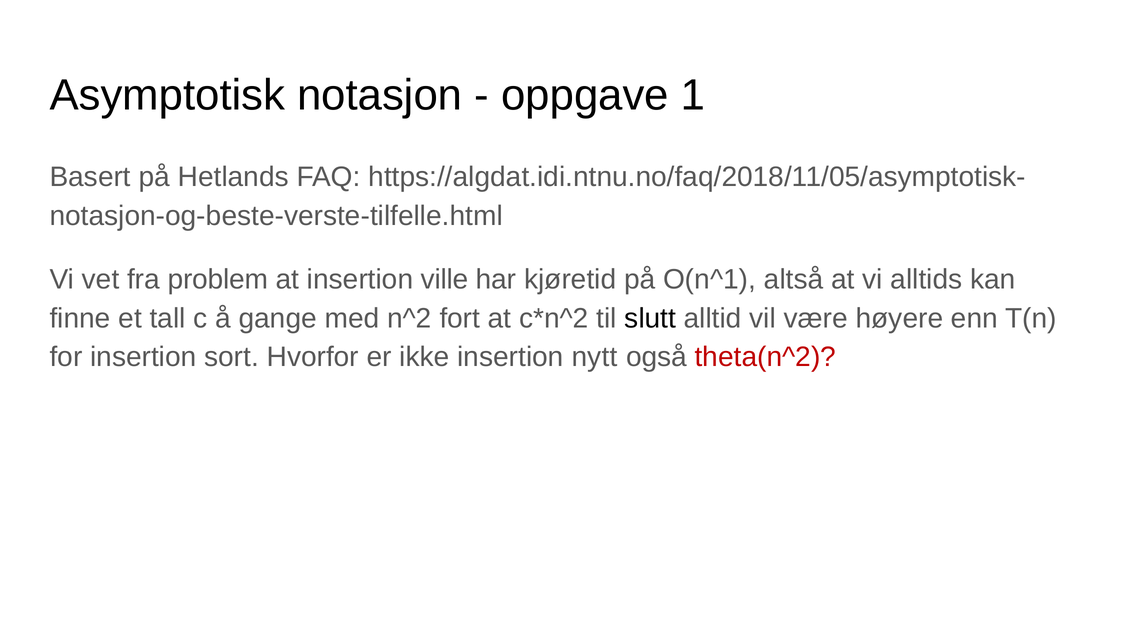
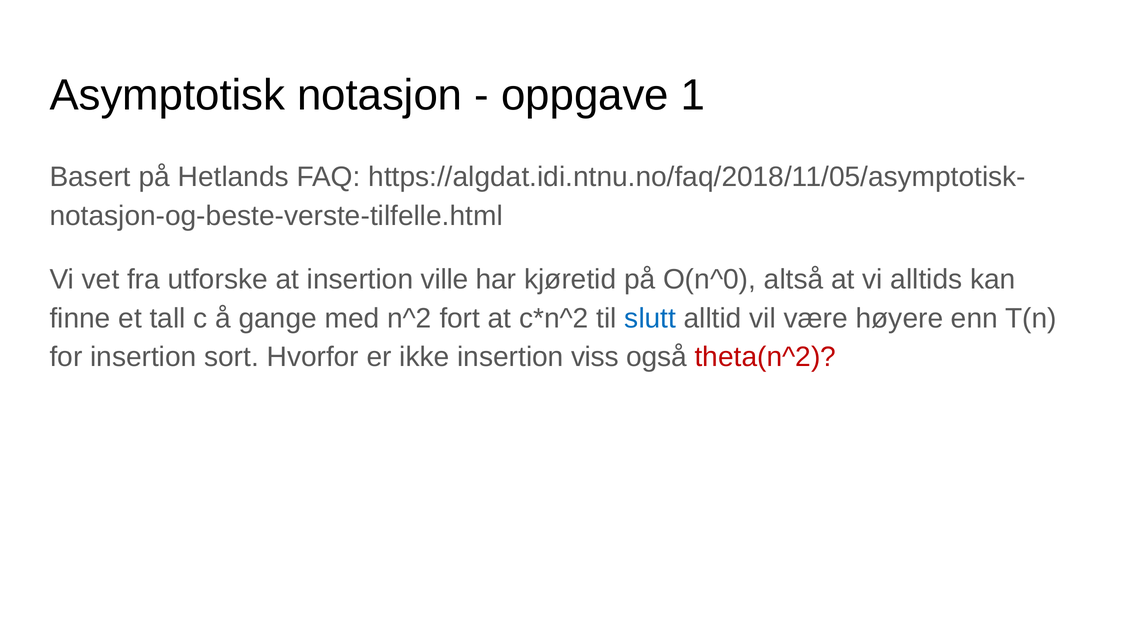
problem: problem -> utforske (218, 280)
O(n^1: O(n^1 -> O(n^0 (710, 280)
slutt colour: black -> blue (650, 319)
nytt: nytt -> viss (595, 357)
